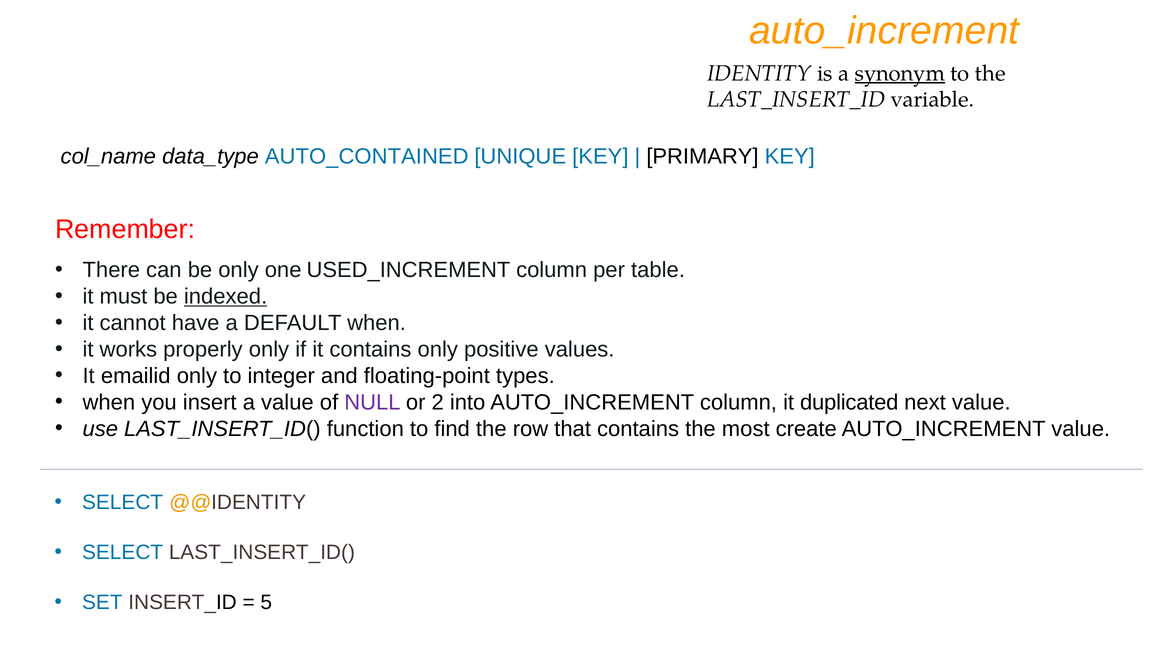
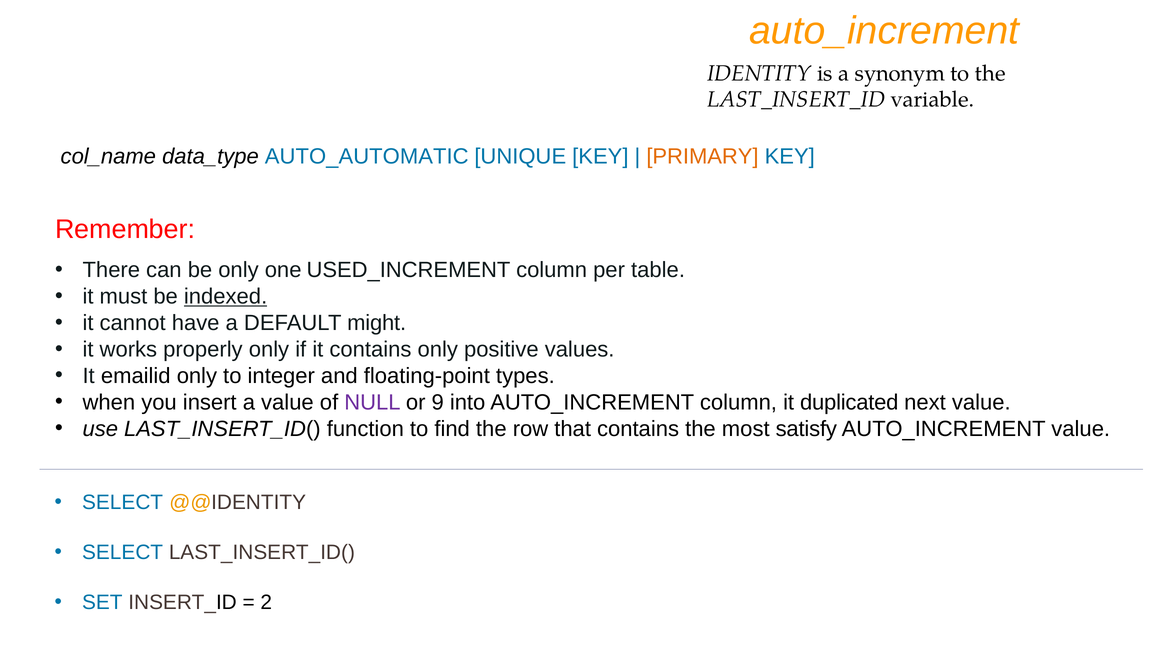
synonym underline: present -> none (900, 73)
AUTO_CONTAINED: AUTO_CONTAINED -> AUTO_AUTOMATIC (367, 157)
PRIMARY colour: black -> orange (702, 157)
DEFAULT when: when -> might (377, 323)
2: 2 -> 9 (438, 402)
create: create -> satisfy (806, 429)
5: 5 -> 2 (266, 602)
